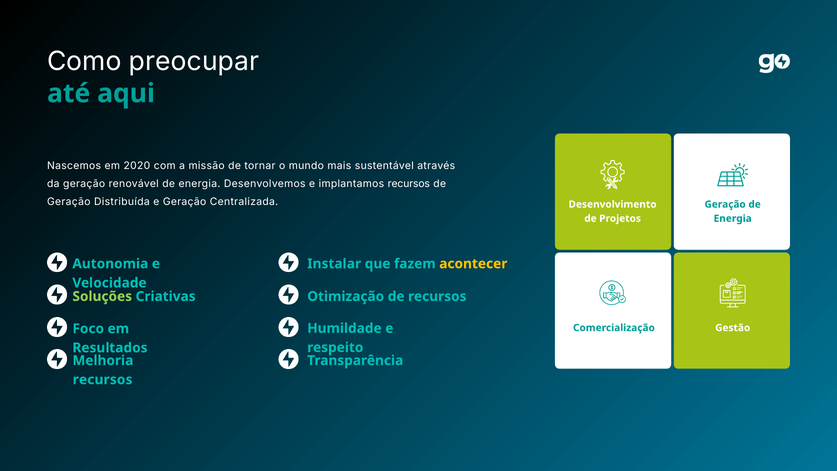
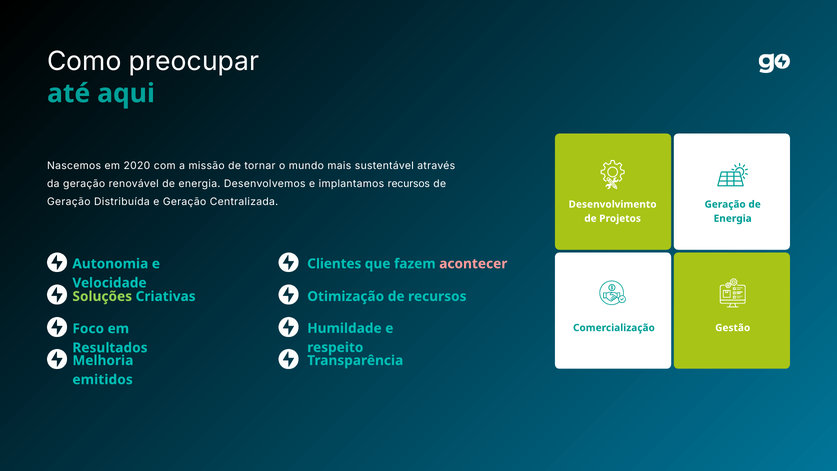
Instalar: Instalar -> Clientes (334, 264)
acontecer colour: yellow -> pink (473, 264)
recursos: recursos -> emitidos (103, 380)
